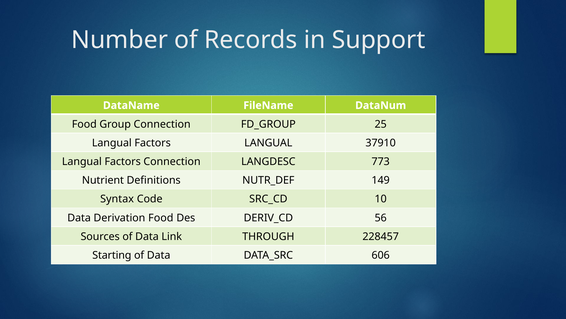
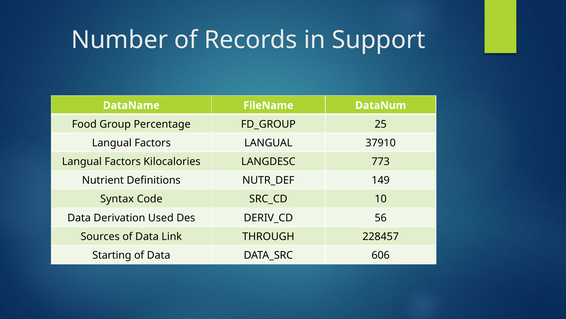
Group Connection: Connection -> Percentage (162, 124)
Factors Connection: Connection -> Kilocalories (172, 161)
Derivation Food: Food -> Used (161, 217)
